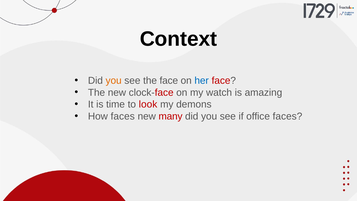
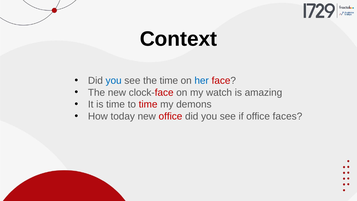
you colour: orange -> blue (114, 81)
the face: face -> time (169, 81)
to look: look -> time (148, 104)
How faces: faces -> today (123, 116)
new many: many -> office (170, 116)
